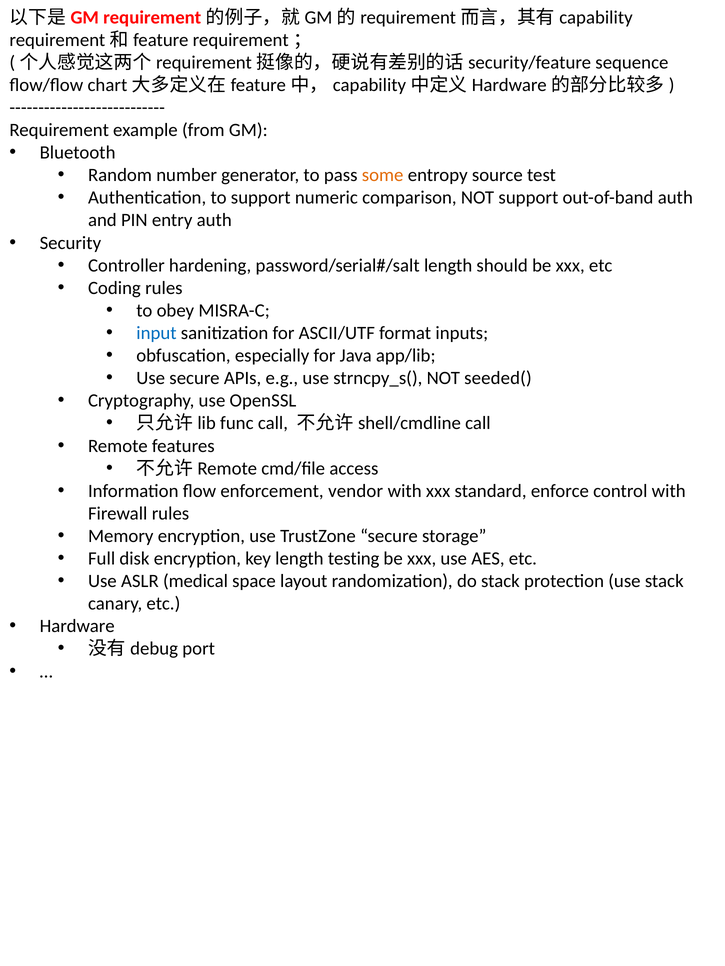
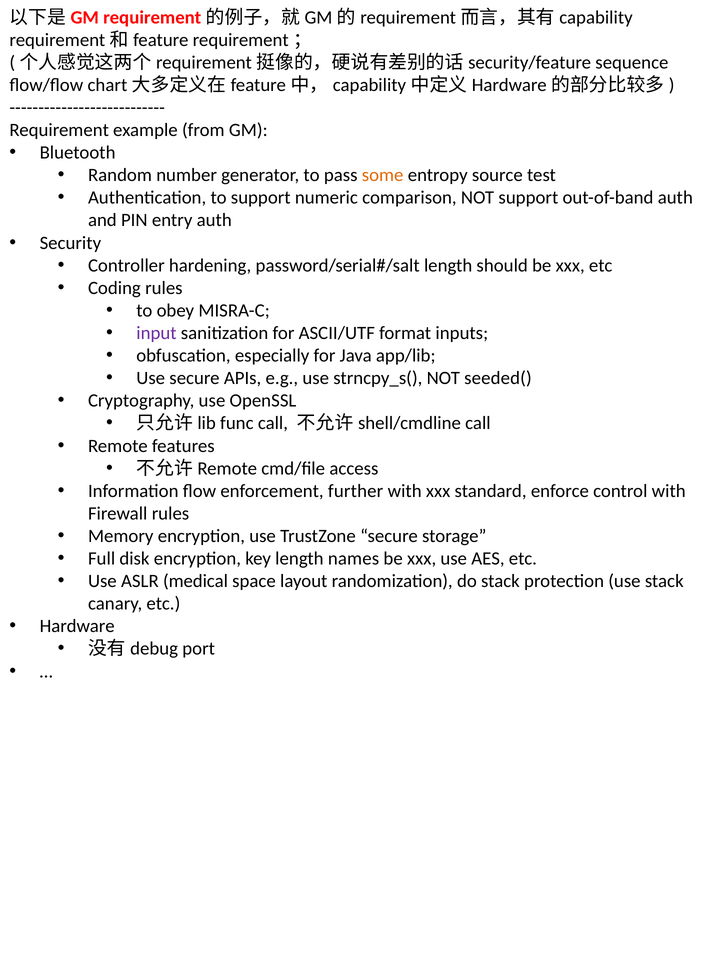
input colour: blue -> purple (156, 333)
vendor: vendor -> further (356, 491)
testing: testing -> names (354, 559)
